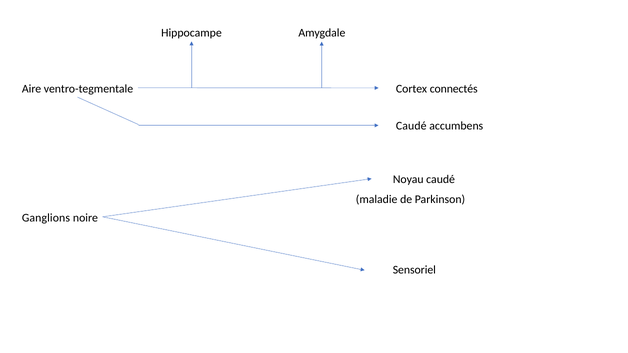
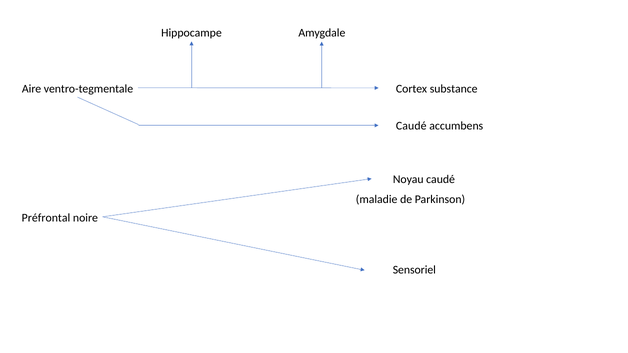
connectés: connectés -> substance (454, 89)
Ganglions: Ganglions -> Préfrontal (46, 218)
